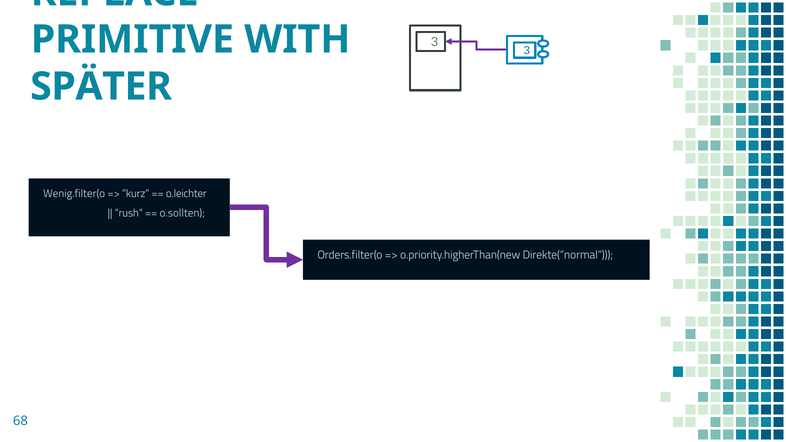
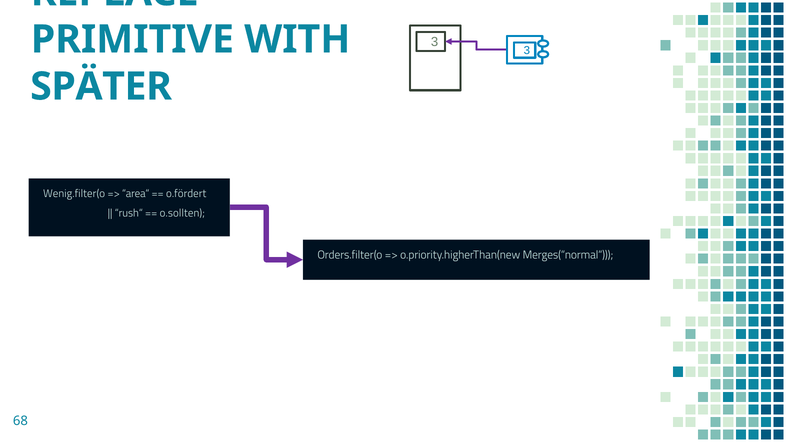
kurz“: kurz“ -> area“ (136, 194)
o.leichter: o.leichter -> o.fördert (186, 194)
Direkte(“normal“: Direkte(“normal“ -> Merges(“normal“ (568, 255)
